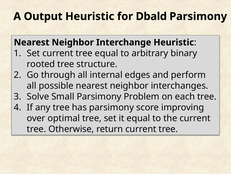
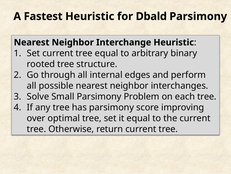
Output: Output -> Fastest (43, 16)
